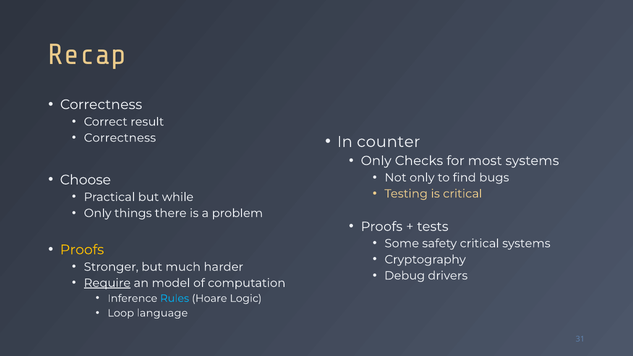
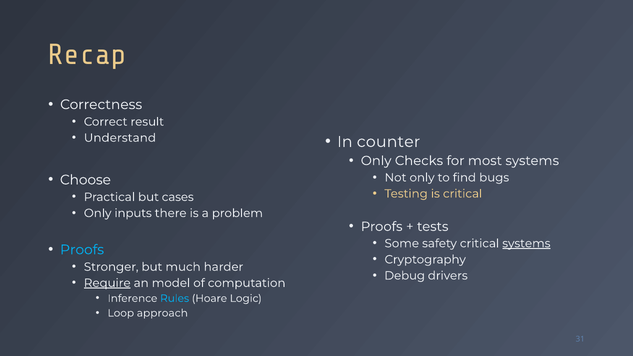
Correctness: Correctness -> Understand (120, 138)
while: while -> cases (178, 197)
things: things -> inputs (133, 213)
systems underline: none -> present (526, 243)
Proofs colour: yellow -> light blue (82, 250)
language: language -> approach (162, 313)
